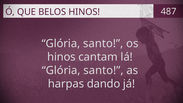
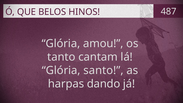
santo: santo -> amou (103, 43)
hinos: hinos -> tanto (61, 57)
